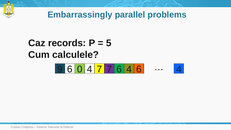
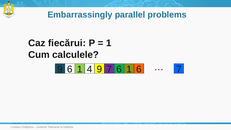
records: records -> fiecărui (67, 43)
5: 5 -> 1 (109, 43)
9 6 0: 0 -> 1 (80, 69)
4 7: 7 -> 9 (99, 69)
7 6 4: 4 -> 1 (129, 69)
4: 4 -> 7 (179, 69)
